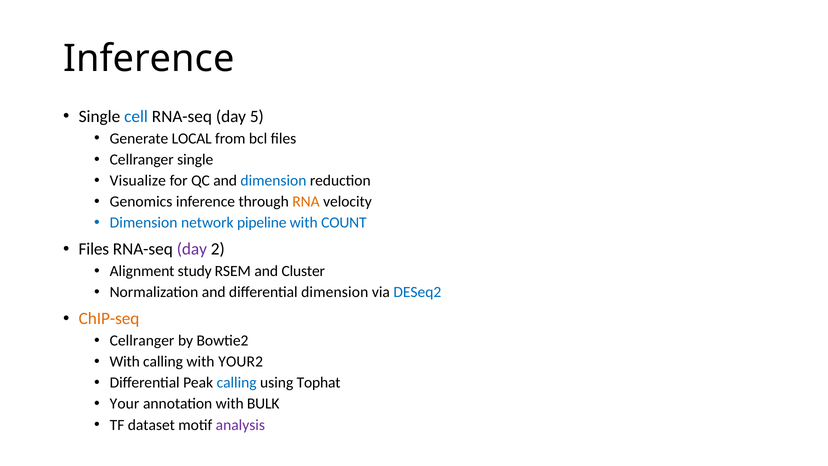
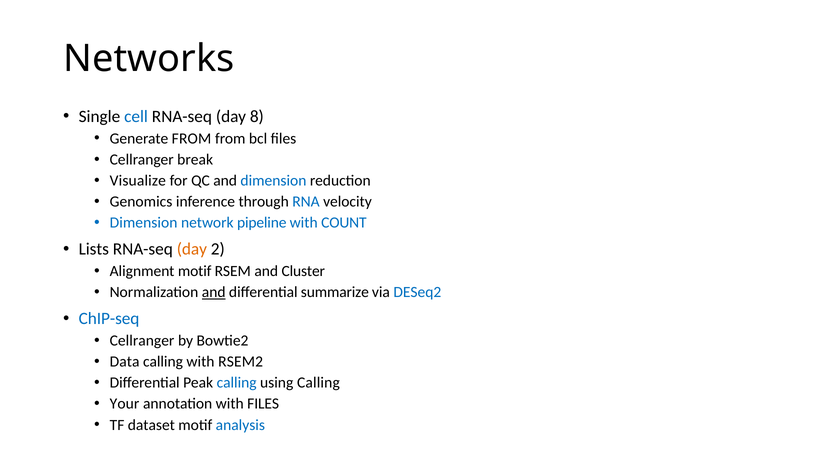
Inference: Inference -> Networks (149, 59)
5: 5 -> 8 (257, 116)
Generate LOCAL: LOCAL -> FROM (192, 138)
Cellranger single: single -> break (195, 159)
RNA colour: orange -> blue (306, 202)
Files: Files -> Lists (94, 249)
day colour: purple -> orange (192, 249)
Alignment study: study -> motif (195, 271)
and underline: none -> present (214, 292)
differential dimension: dimension -> summarize (335, 292)
ChIP-seq colour: orange -> blue (109, 318)
With: With -> Data (125, 361)
YOUR2: YOUR2 -> RSEM2 (241, 361)
using Tophat: Tophat -> Calling (318, 383)
with BULK: BULK -> FILES (263, 404)
analysis colour: purple -> blue (240, 425)
